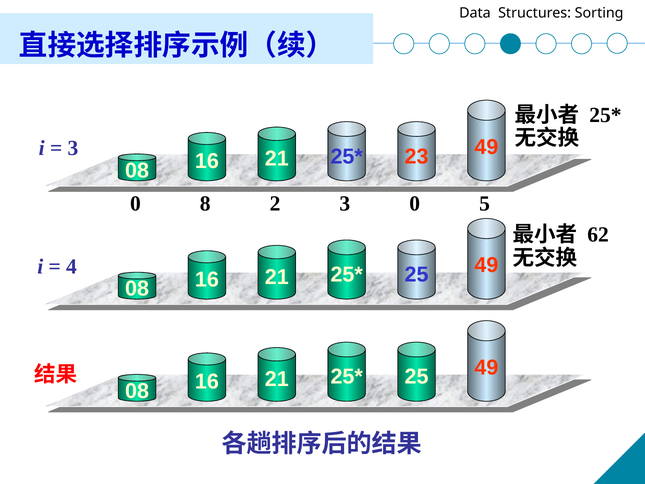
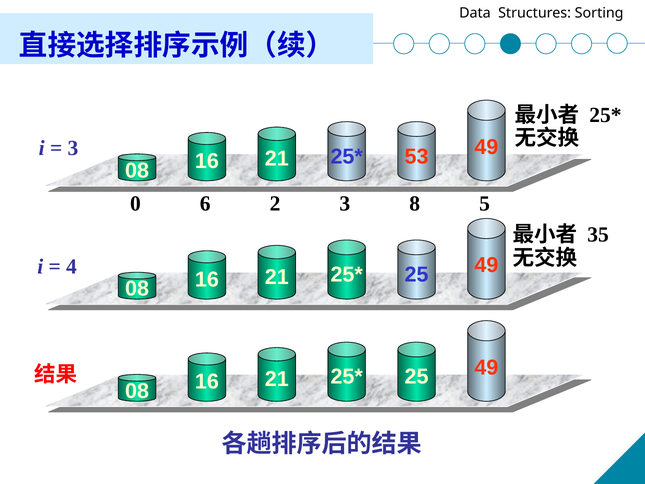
23: 23 -> 53 (417, 156)
8: 8 -> 6 (205, 204)
3 0: 0 -> 8 (415, 204)
62: 62 -> 35 (598, 235)
